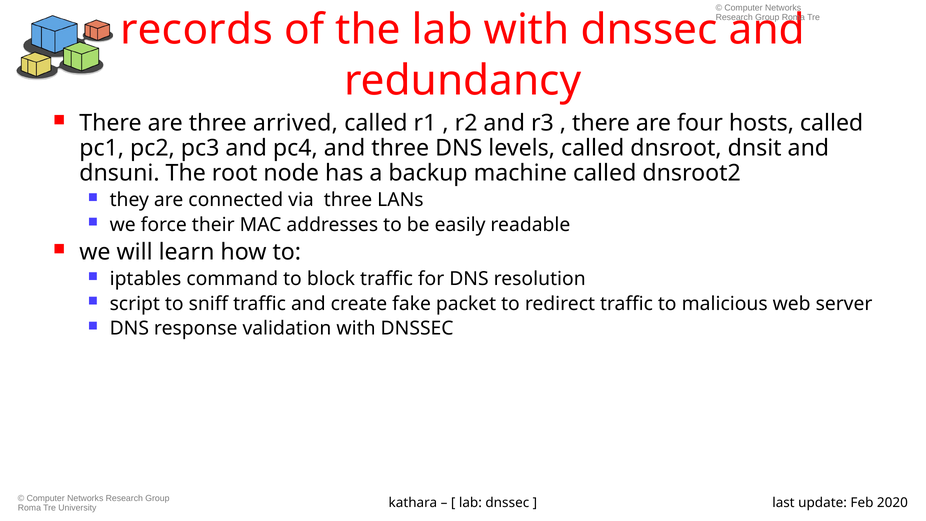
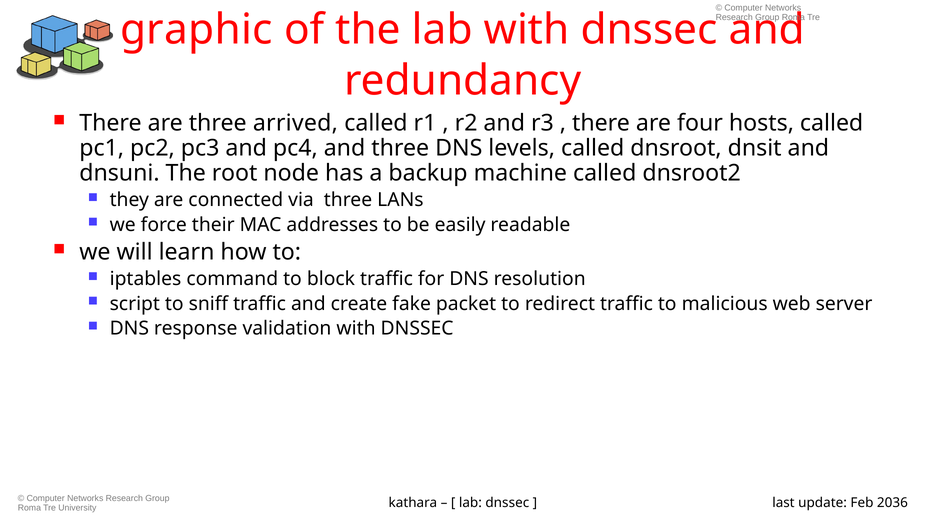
records: records -> graphic (196, 30)
2020: 2020 -> 2036 (892, 503)
